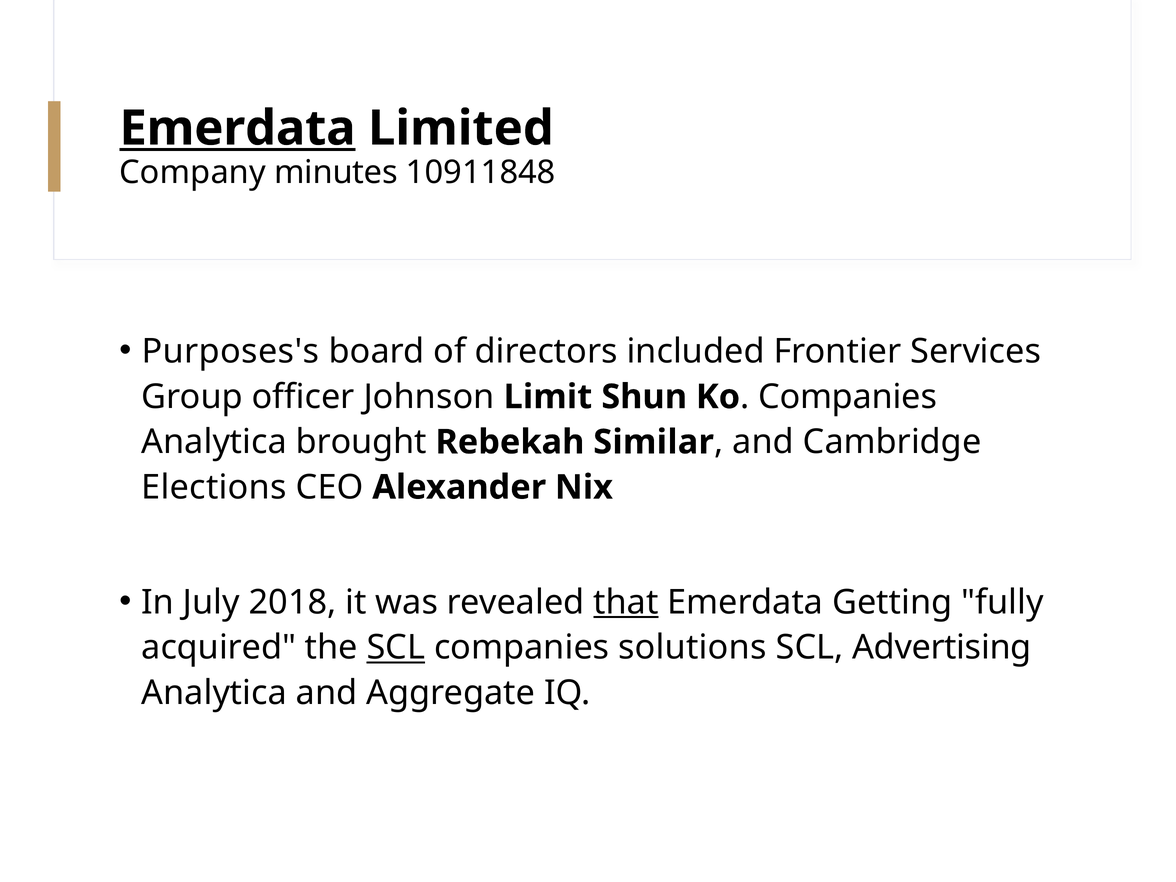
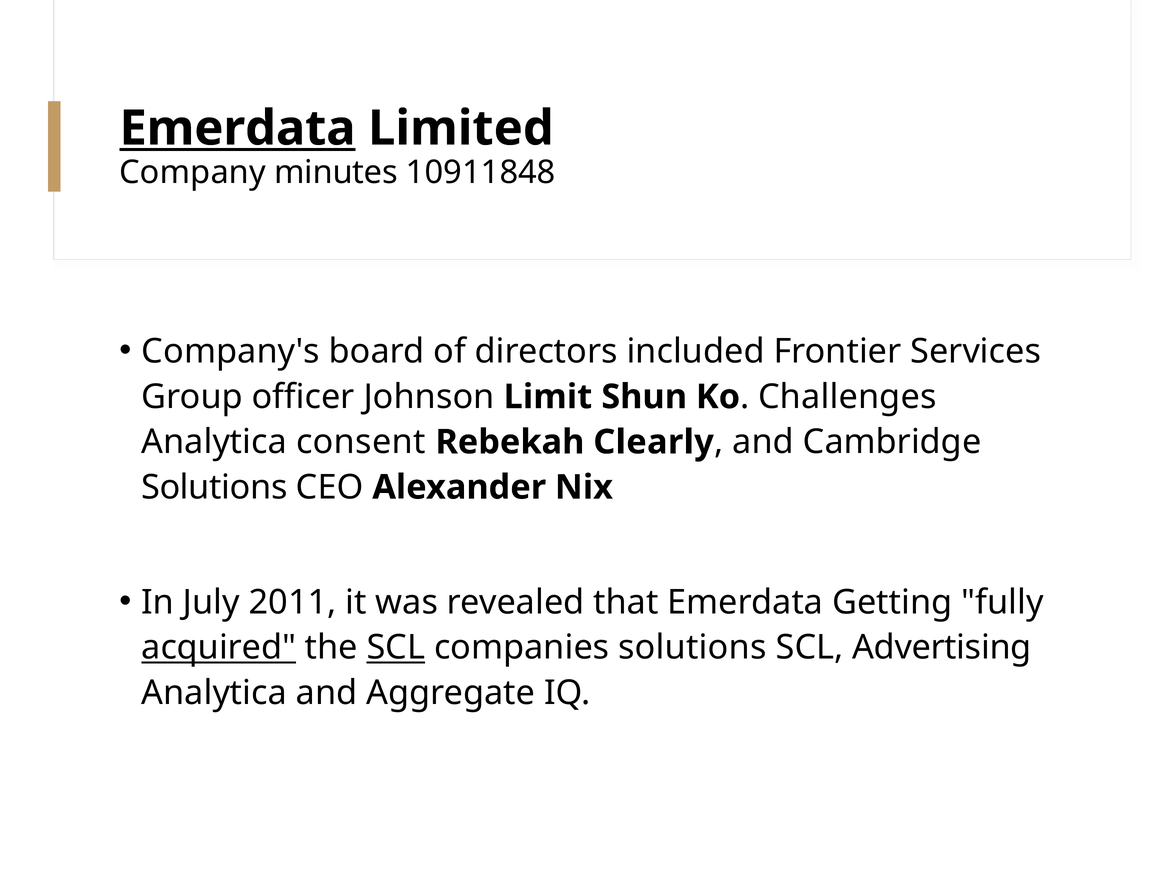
Purposes's: Purposes's -> Company's (231, 352)
Companies: Companies -> Challenges (847, 397)
brought: brought -> consent (361, 442)
Similar: Similar -> Clearly (654, 442)
Elections: Elections -> Solutions (214, 487)
2018: 2018 -> 2011 (293, 602)
that underline: present -> none (626, 602)
acquired underline: none -> present (219, 648)
